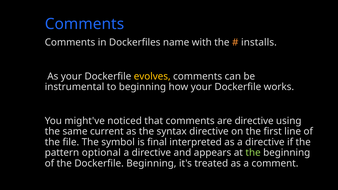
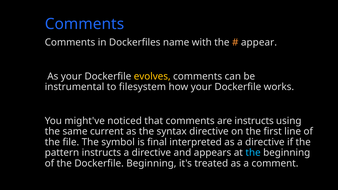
installs: installs -> appear (259, 42)
to beginning: beginning -> filesystem (142, 87)
are directive: directive -> instructs (254, 121)
pattern optional: optional -> instructs (101, 153)
the colour: light green -> light blue (253, 153)
